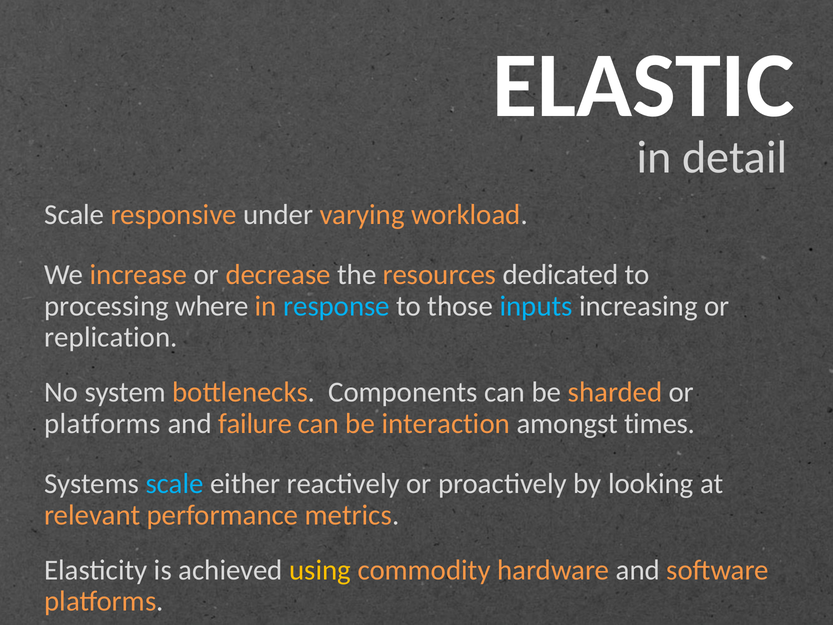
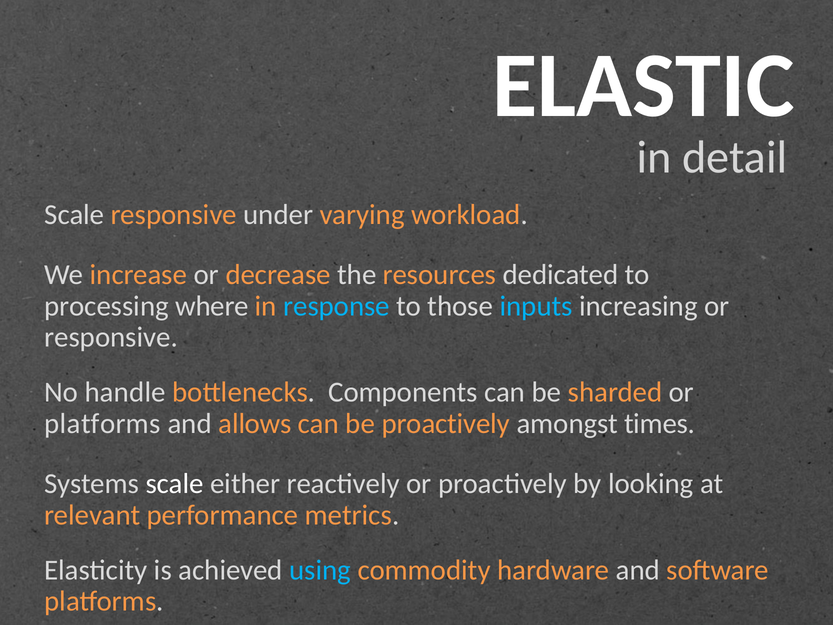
replication: replication -> responsive (111, 337)
system: system -> handle (125, 392)
failure: failure -> allows (255, 423)
be interaction: interaction -> proactively (446, 423)
scale colour: light blue -> white (175, 484)
using colour: yellow -> light blue (320, 570)
